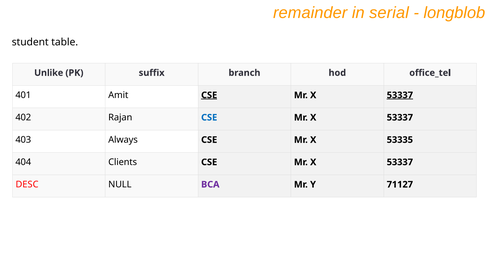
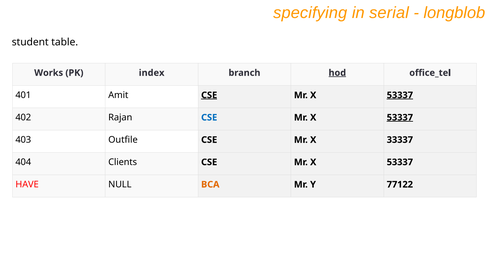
remainder: remainder -> specifying (310, 13)
Unlike: Unlike -> Works (49, 73)
suffix: suffix -> index (152, 73)
hod underline: none -> present (337, 73)
53337 underline: none -> present (400, 118)
Always: Always -> Outfile (123, 140)
53335: 53335 -> 33337 (400, 140)
DESC: DESC -> HAVE (27, 185)
BCA colour: purple -> orange (210, 185)
71127: 71127 -> 77122 (400, 185)
